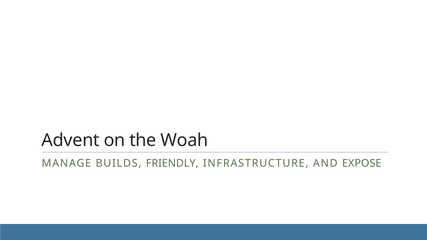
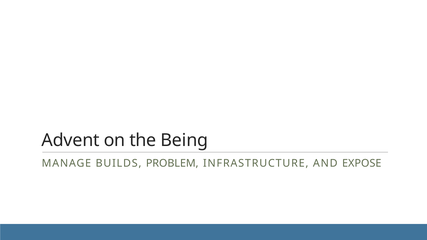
Woah: Woah -> Being (184, 140)
FRIENDLY: FRIENDLY -> PROBLEM (172, 163)
